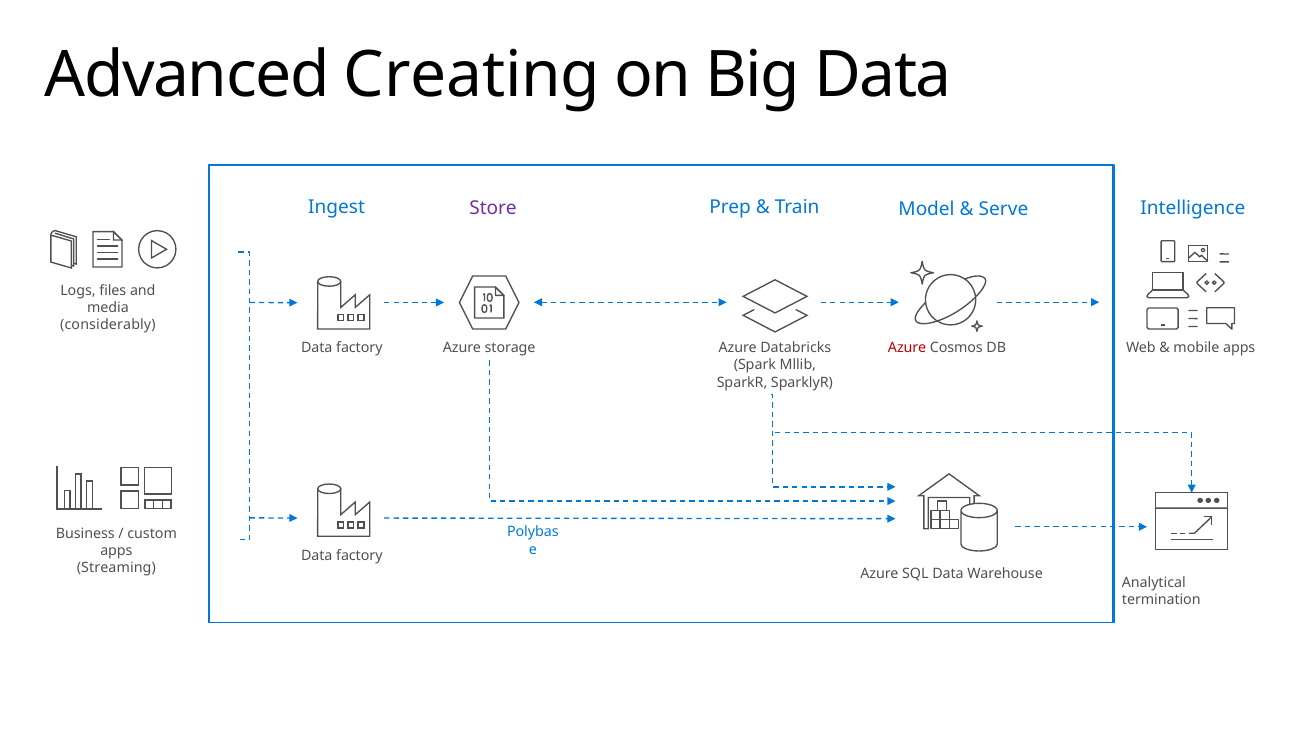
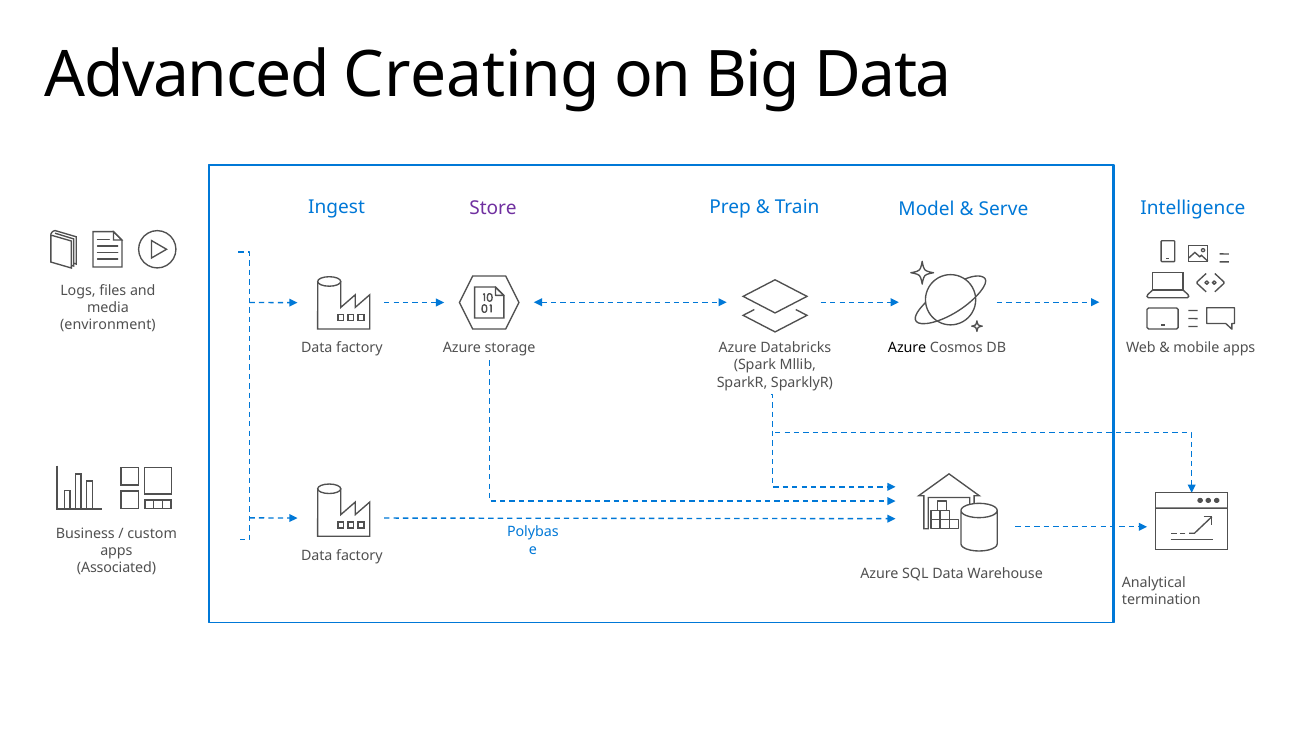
considerably: considerably -> environment (108, 325)
Azure colour: red -> black (907, 348)
Streaming: Streaming -> Associated (116, 568)
